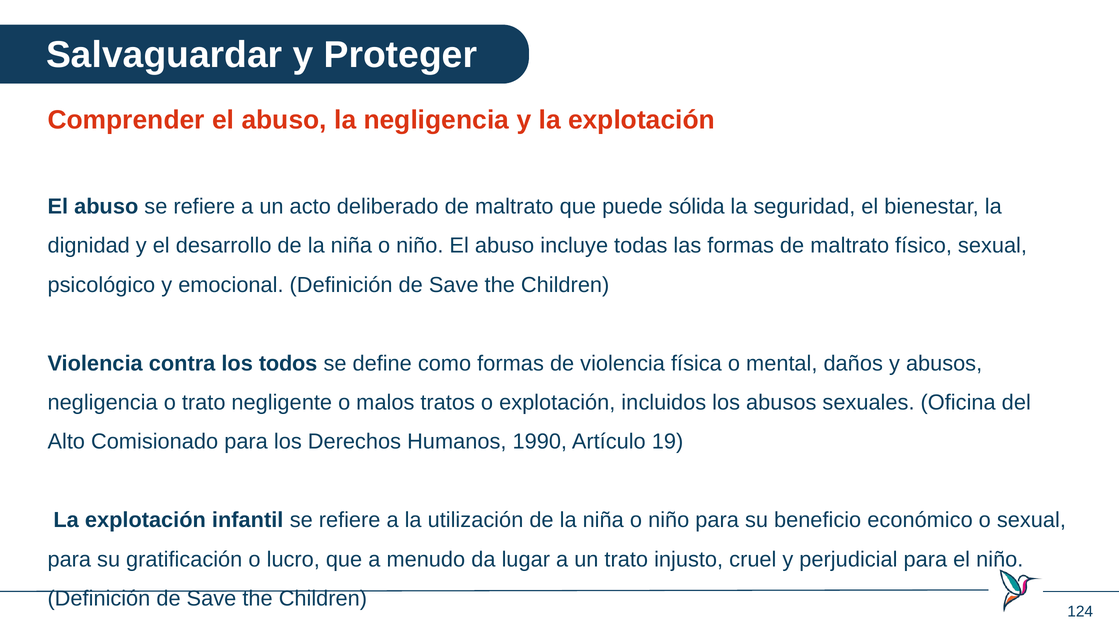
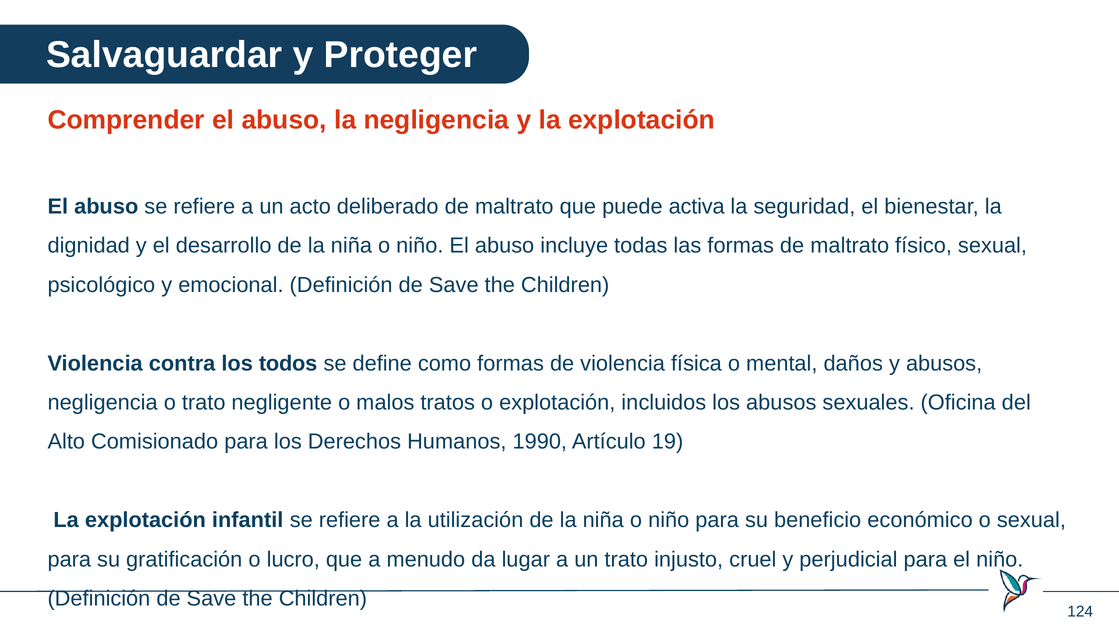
sólida: sólida -> activa (697, 206)
